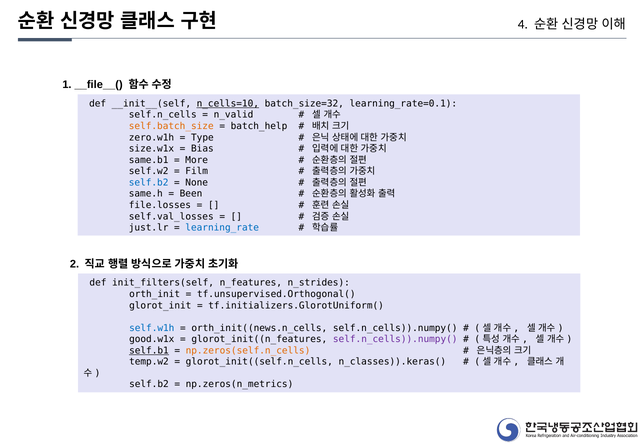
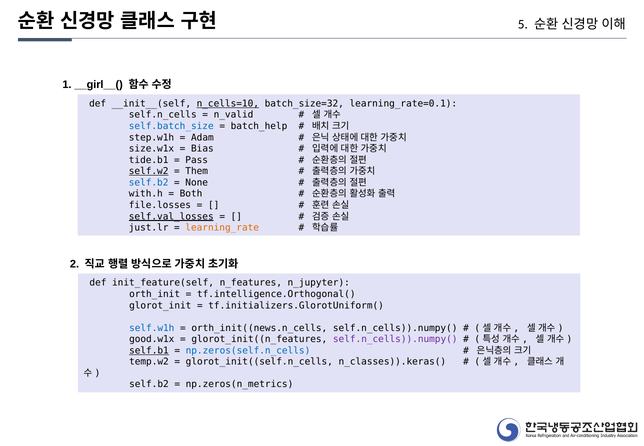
4: 4 -> 5 (523, 24)
__file__(: __file__( -> __girl__( (99, 85)
self.batch_size colour: orange -> blue (171, 126)
zero.w1h: zero.w1h -> step.w1h (151, 137)
Type: Type -> Adam (202, 137)
same.b1: same.b1 -> tide.b1 (149, 160)
More: More -> Pass (197, 160)
self.w2 underline: none -> present (149, 171)
Film: Film -> Them (197, 171)
same.h: same.h -> with.h (146, 194)
Been: Been -> Both (191, 194)
self.val_losses underline: none -> present (171, 216)
learning_rate colour: blue -> orange (222, 228)
init_filters(self: init_filters(self -> init_feature(self (163, 283)
n_strides: n_strides -> n_jupyter (319, 283)
tf.unsupervised.Orthogonal(: tf.unsupervised.Orthogonal( -> tf.intelligence.Orthogonal( (276, 294)
np.zeros(self.n_cells colour: orange -> blue (248, 350)
